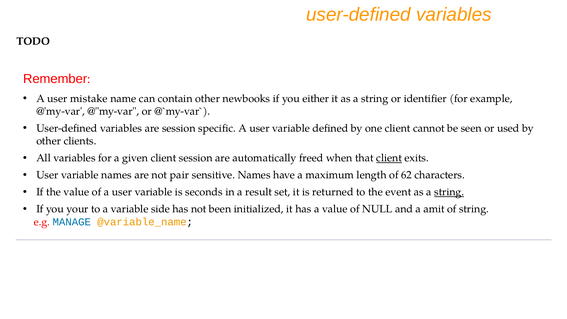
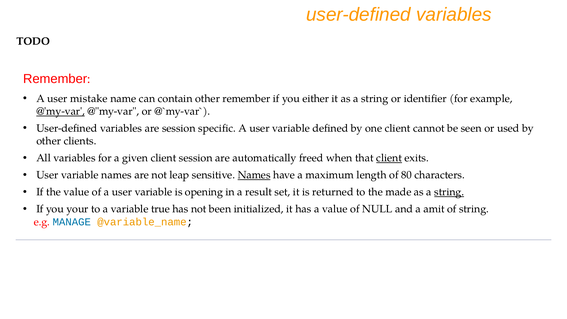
other newbooks: newbooks -> remember (246, 99)
@'my-var underline: none -> present (61, 111)
pair: pair -> leap (179, 175)
Names underline: none -> present (254, 175)
62: 62 -> 80 (407, 175)
seconds: seconds -> opening (204, 192)
event: event -> made (398, 192)
side: side -> true (160, 209)
